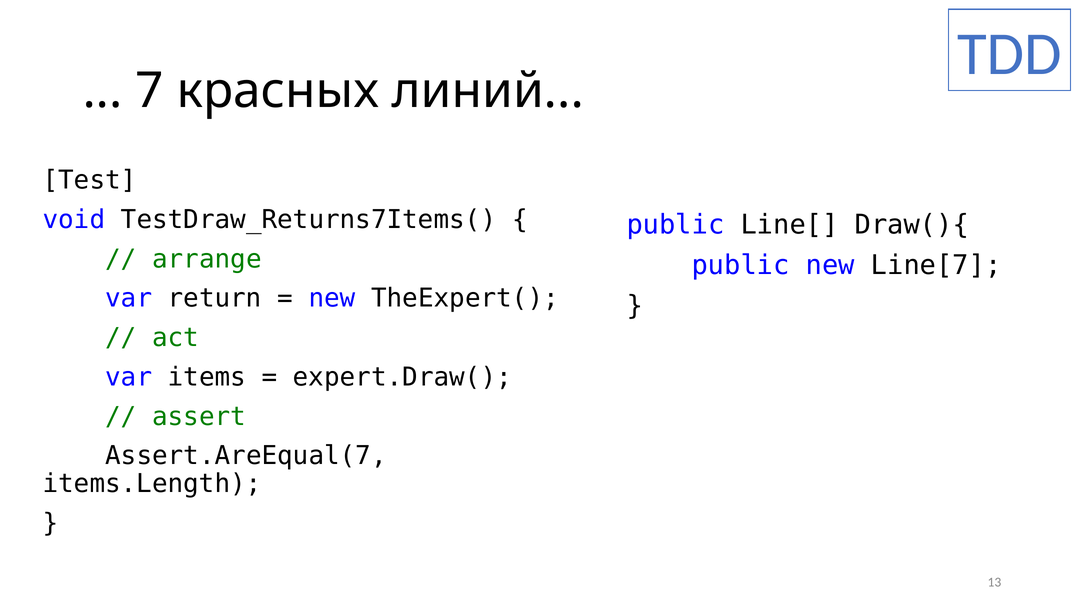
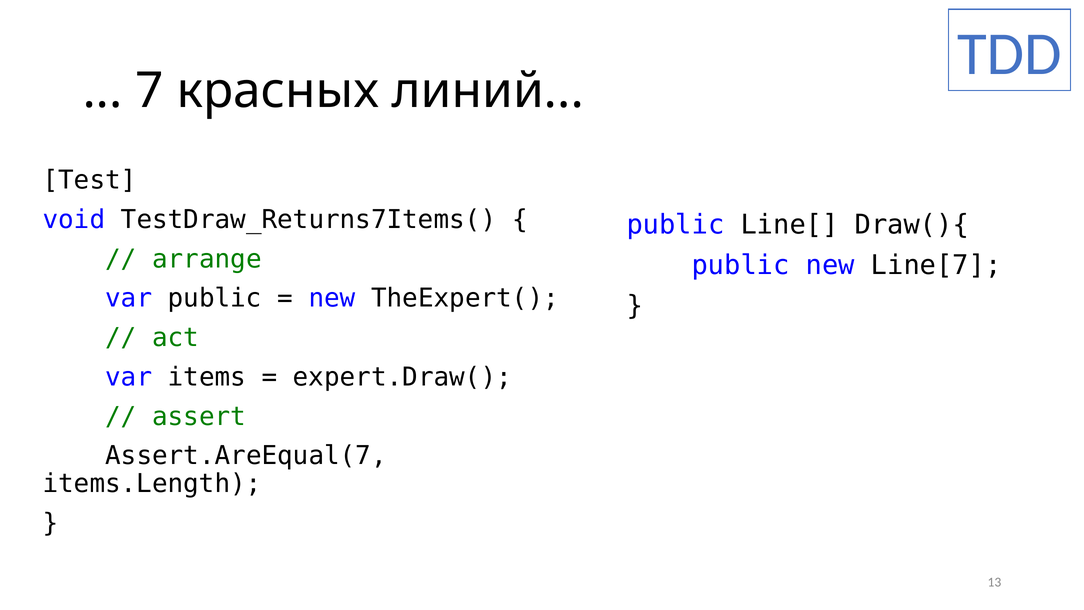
var return: return -> public (215, 298)
